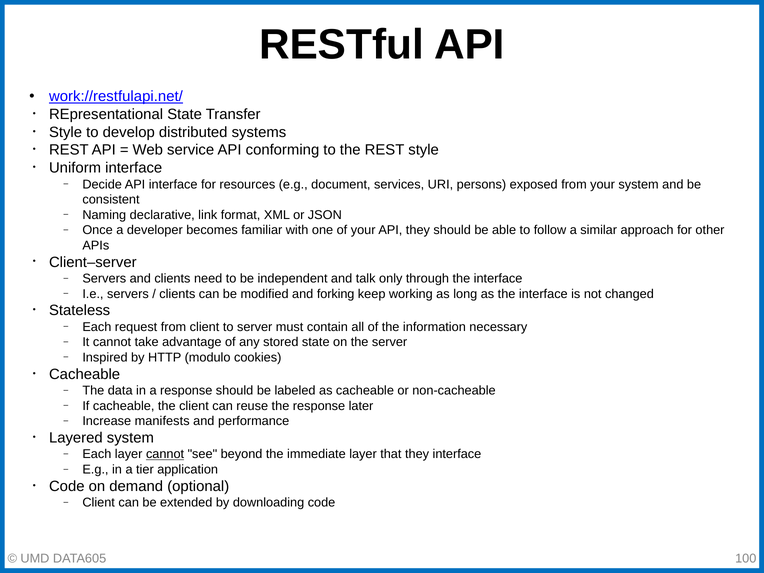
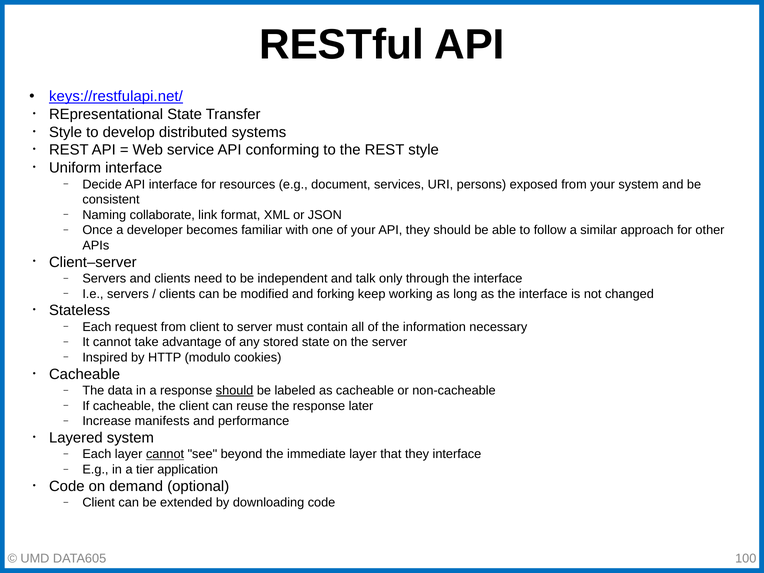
work://restfulapi.net/: work://restfulapi.net/ -> keys://restfulapi.net/ (116, 97)
declarative: declarative -> collaborate (162, 215)
should underline: none -> present (235, 391)
